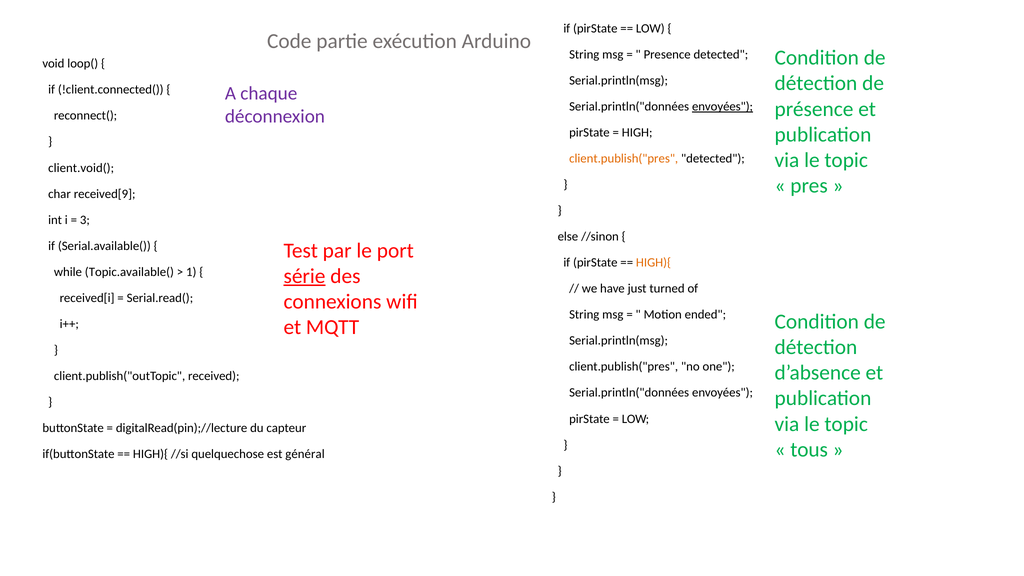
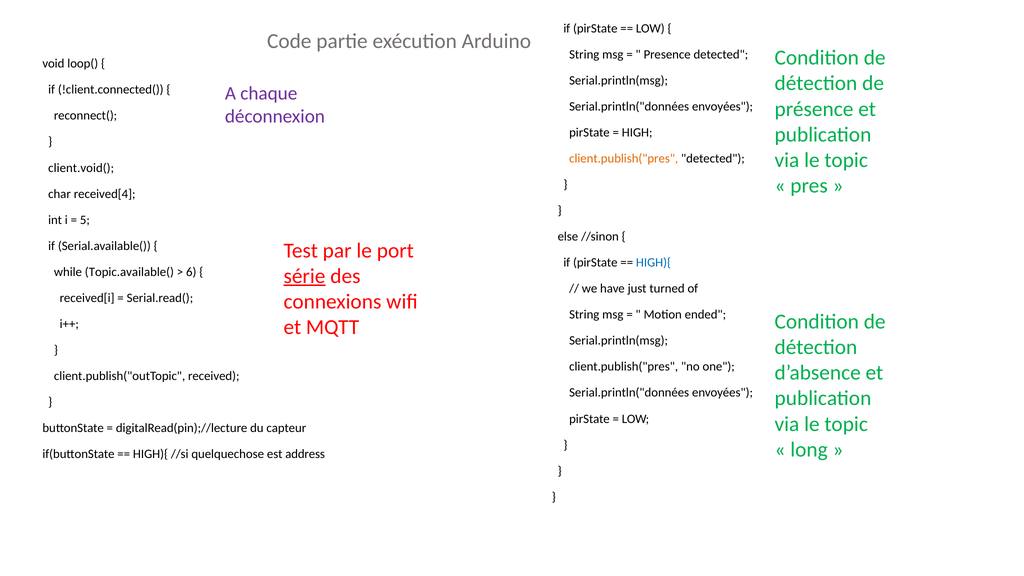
envoyées underline: present -> none (723, 106)
received[9: received[9 -> received[4 (105, 194)
3: 3 -> 5 (85, 220)
HIGH){ colour: orange -> blue (654, 263)
1: 1 -> 6 (191, 272)
tous: tous -> long (809, 450)
général: général -> address (305, 454)
